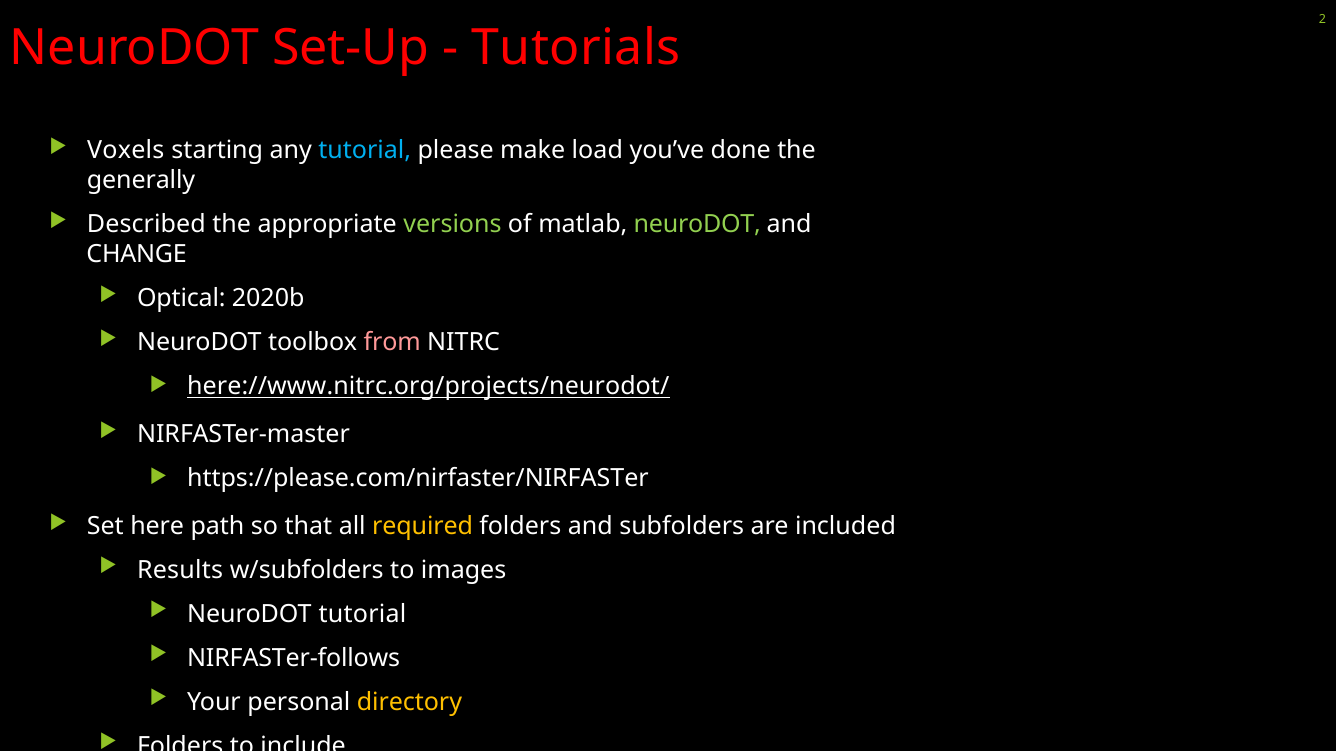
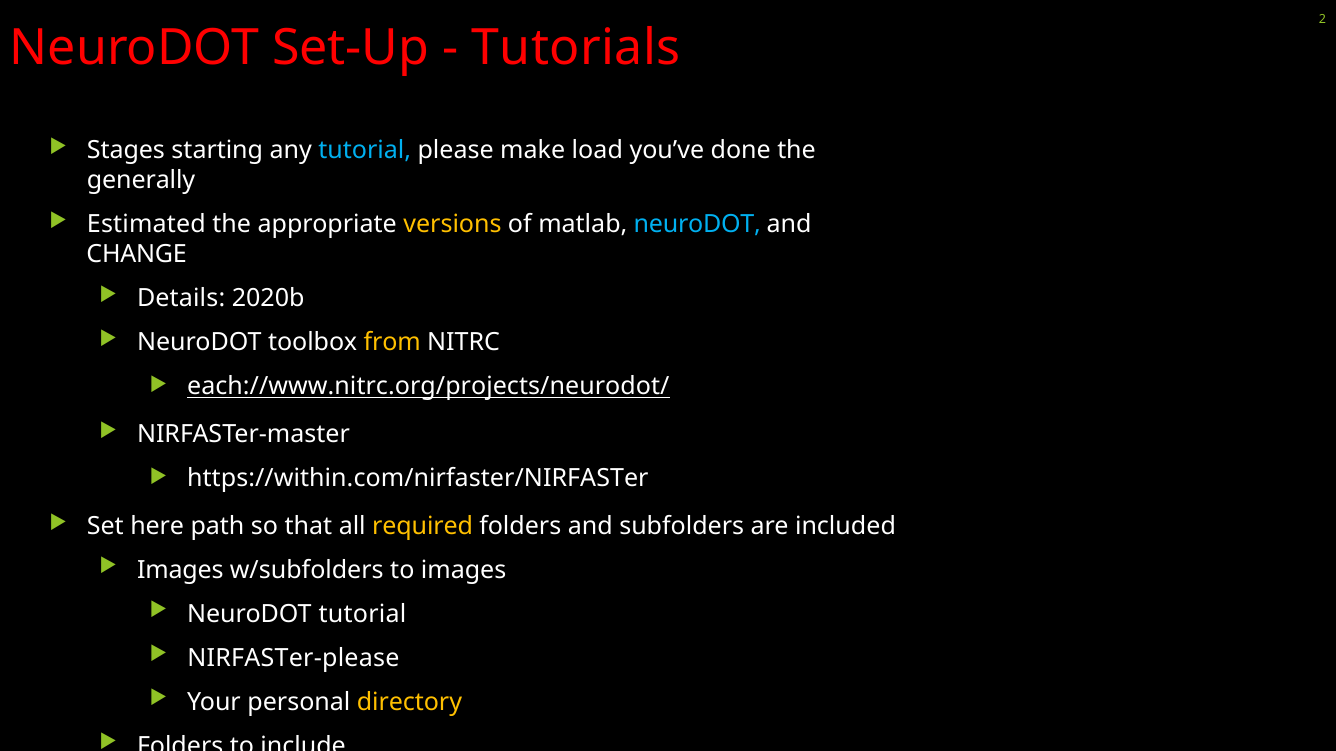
Voxels: Voxels -> Stages (126, 150)
Described: Described -> Estimated (146, 224)
versions colour: light green -> yellow (452, 224)
neuroDOT colour: light green -> light blue (697, 224)
Optical: Optical -> Details (181, 298)
from colour: pink -> yellow (392, 342)
here://www.nitrc.org/projects/neurodot/: here://www.nitrc.org/projects/neurodot/ -> each://www.nitrc.org/projects/neurodot/ (428, 386)
https://please.com/nirfaster/NIRFASTer: https://please.com/nirfaster/NIRFASTer -> https://within.com/nirfaster/NIRFASTer (418, 478)
Results: Results -> Images (180, 570)
NIRFASTer-follows: NIRFASTer-follows -> NIRFASTer-please (293, 658)
